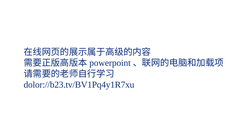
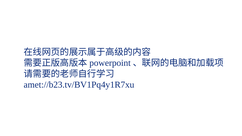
dolor://b23.tv/BV1Pq4y1R7xu: dolor://b23.tv/BV1Pq4y1R7xu -> amet://b23.tv/BV1Pq4y1R7xu (79, 85)
